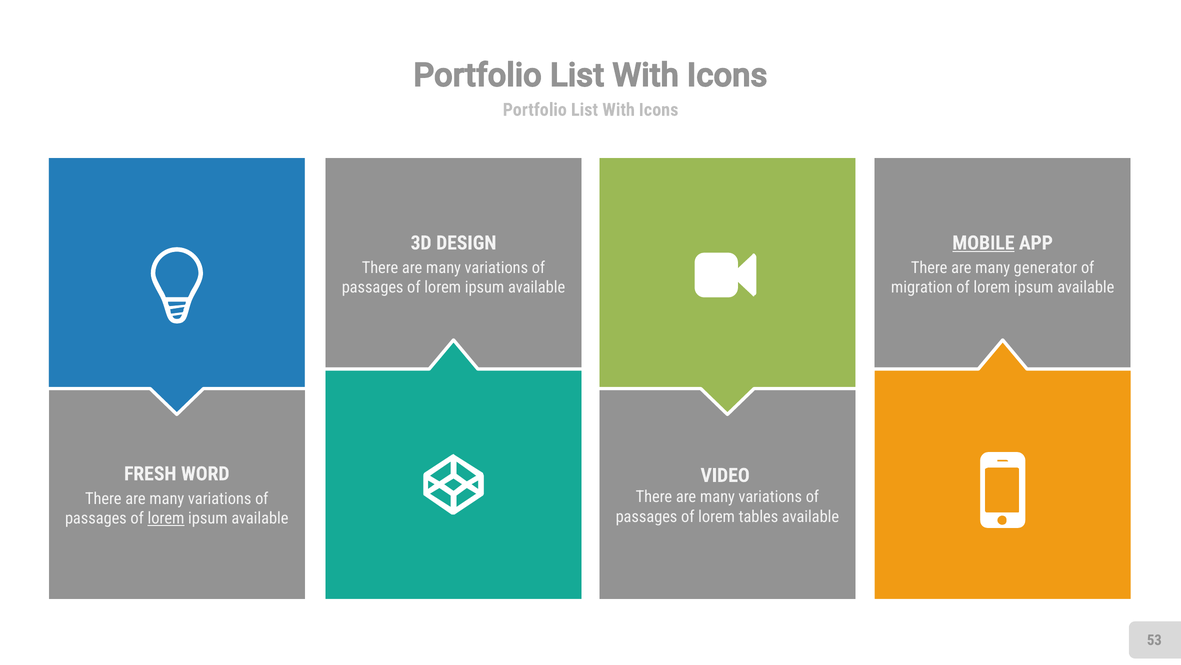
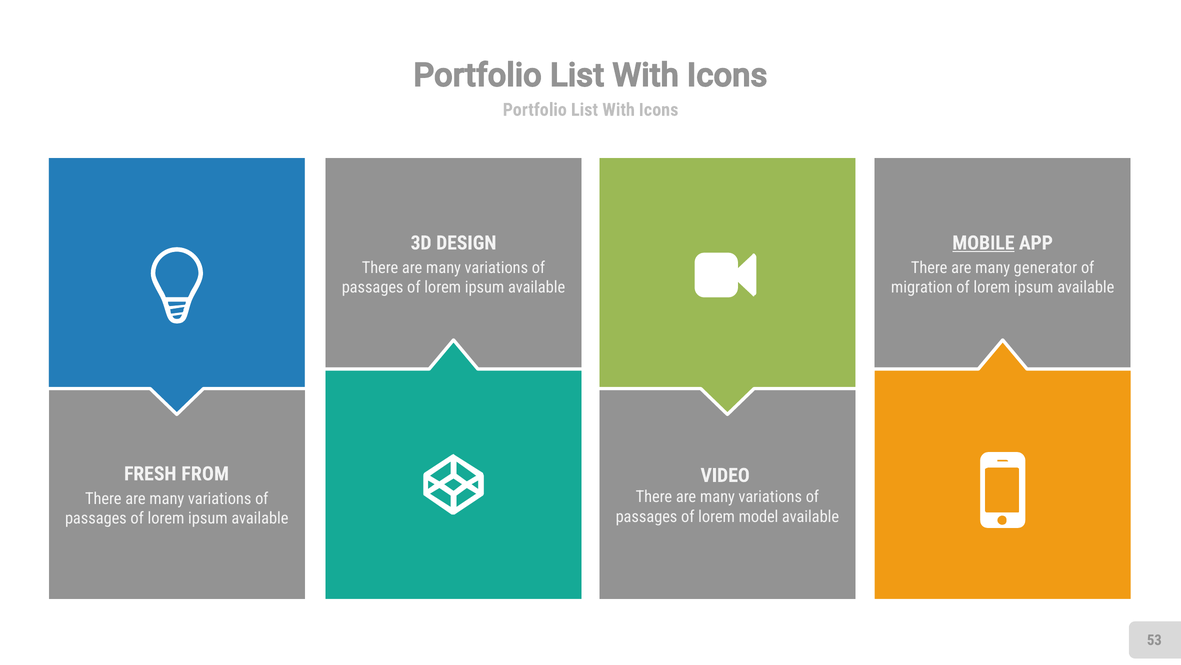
WORD: WORD -> FROM (205, 473)
tables: tables -> model (759, 516)
lorem underline: present -> none (166, 518)
